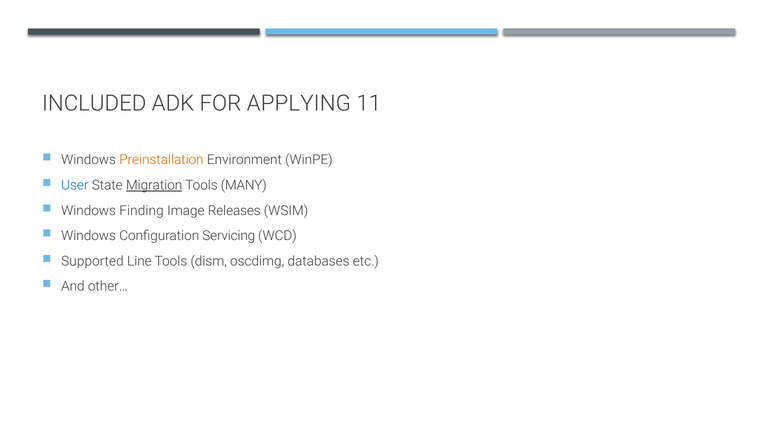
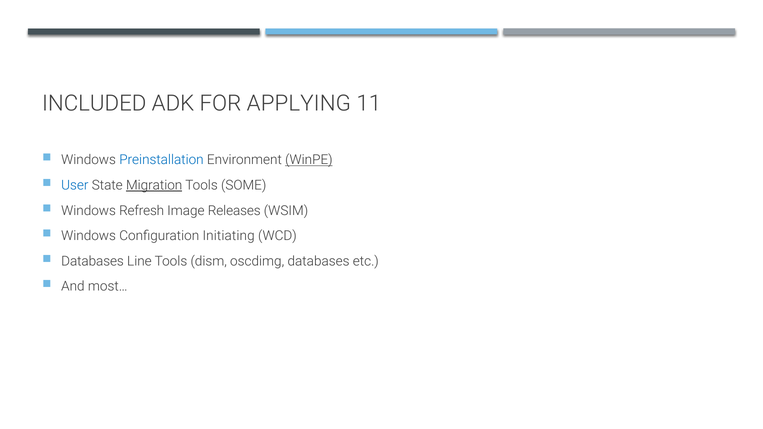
Preinstallation colour: orange -> blue (161, 160)
WinPE underline: none -> present (309, 160)
MANY: MANY -> SOME (244, 185)
Finding: Finding -> Refresh (142, 211)
Servicing: Servicing -> Initiating (229, 236)
Supported: Supported -> Databases (93, 261)
other…: other… -> most… (108, 287)
